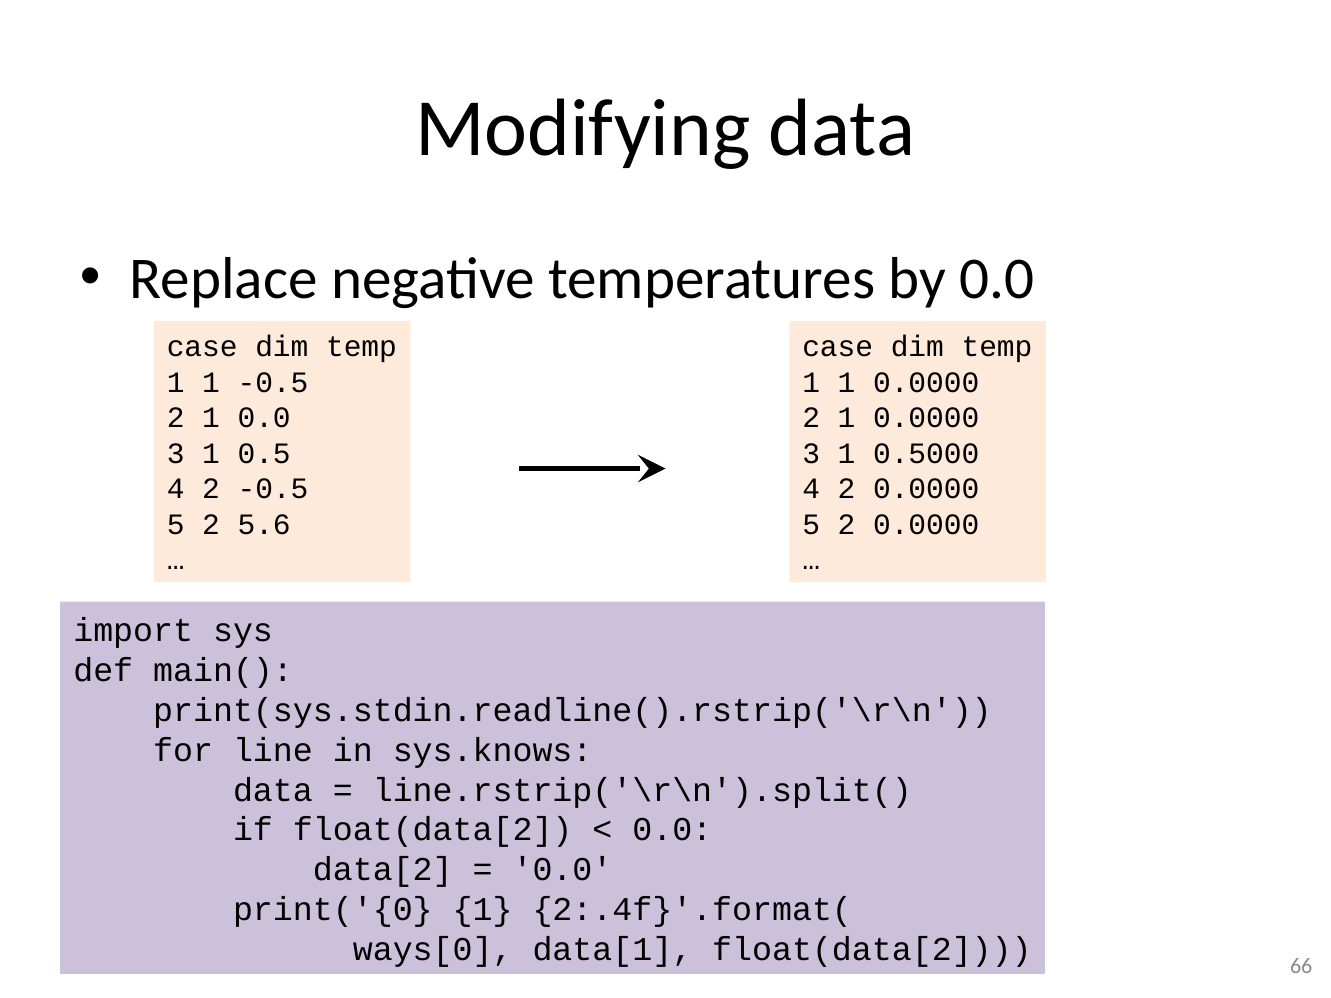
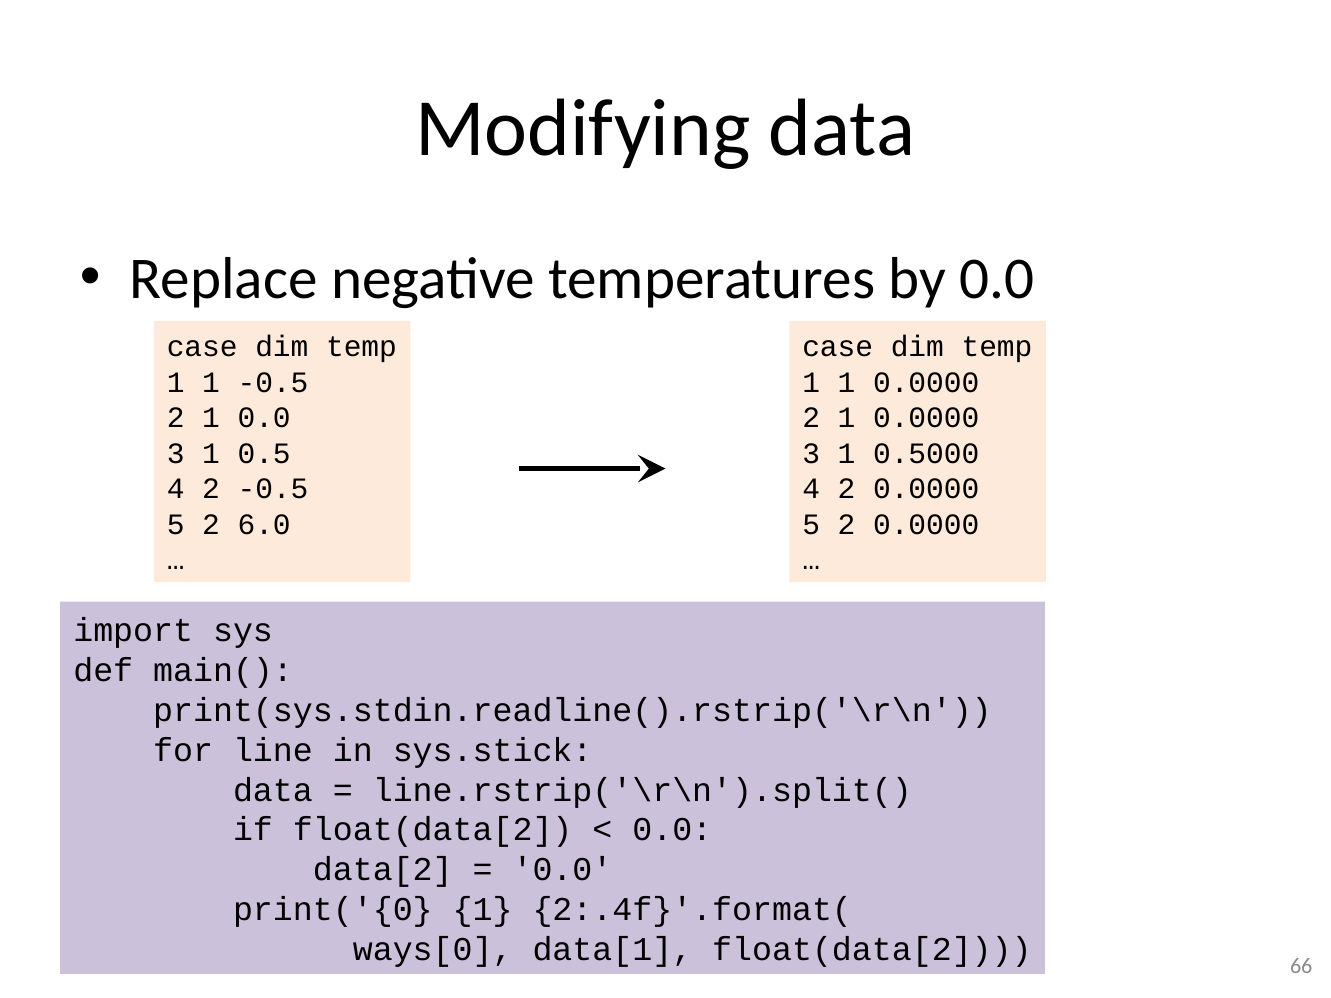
5.6: 5.6 -> 6.0 (264, 525)
sys.knows: sys.knows -> sys.stick (493, 750)
